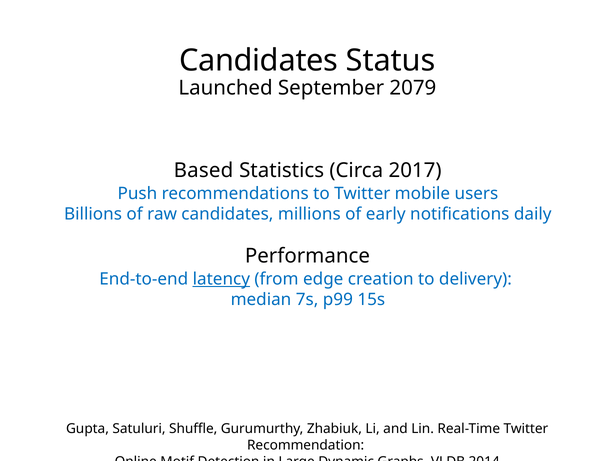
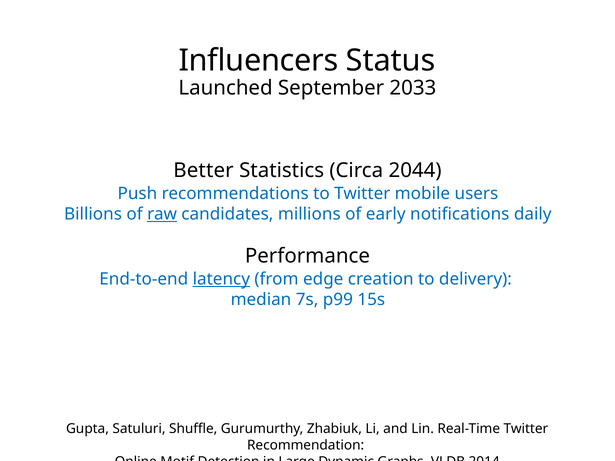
Candidates: Candidates -> Influencers (259, 61)
2079: 2079 -> 2033 (413, 88)
Based: Based -> Better (204, 170)
2017: 2017 -> 2044 (415, 170)
raw underline: none -> present (162, 214)
